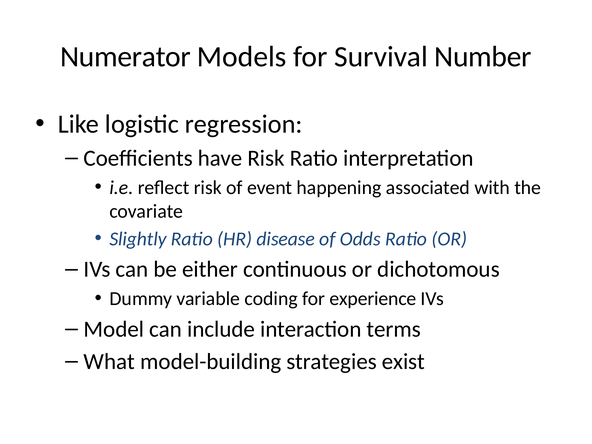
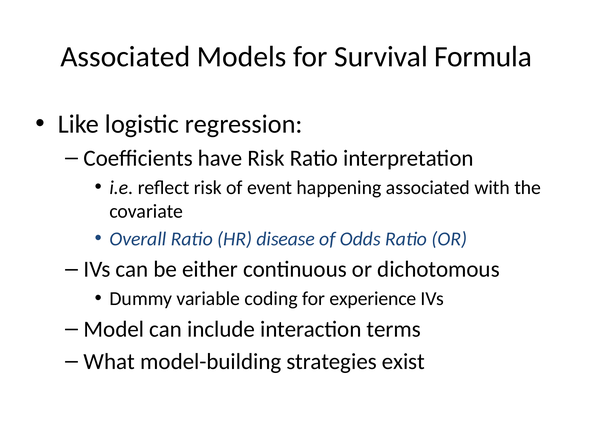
Numerator: Numerator -> Associated (125, 57)
Number: Number -> Formula (483, 57)
Slightly: Slightly -> Overall (138, 239)
